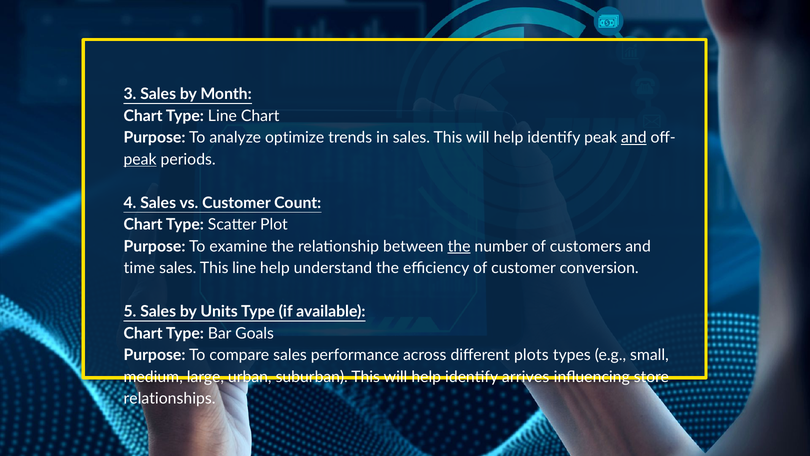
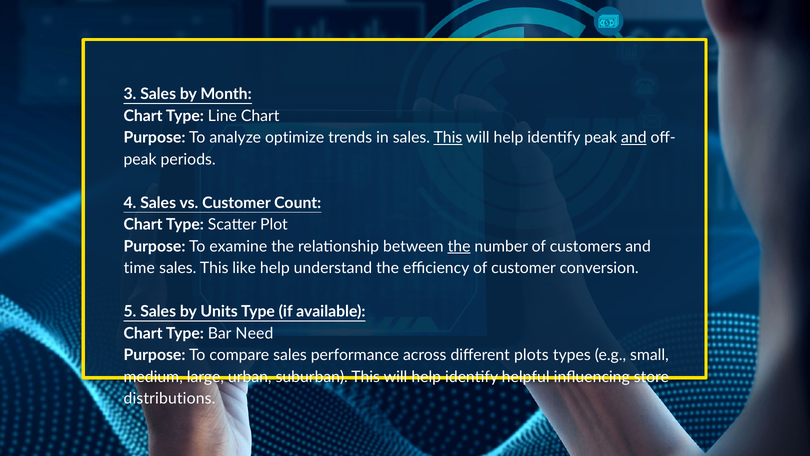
This underline: none -> present (448, 138)
peak underline: present -> none (140, 159)
This line: line -> like (244, 268)
Goals: Goals -> Need (254, 333)
arrives: arrives -> helpful (526, 377)
relationships: relationships -> distributions (169, 398)
